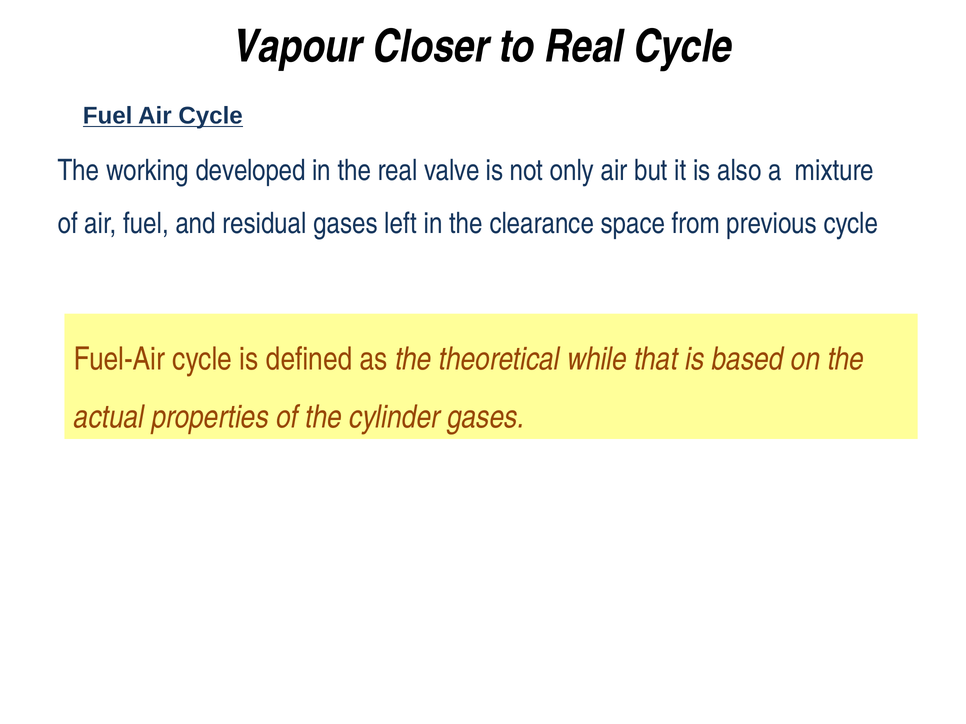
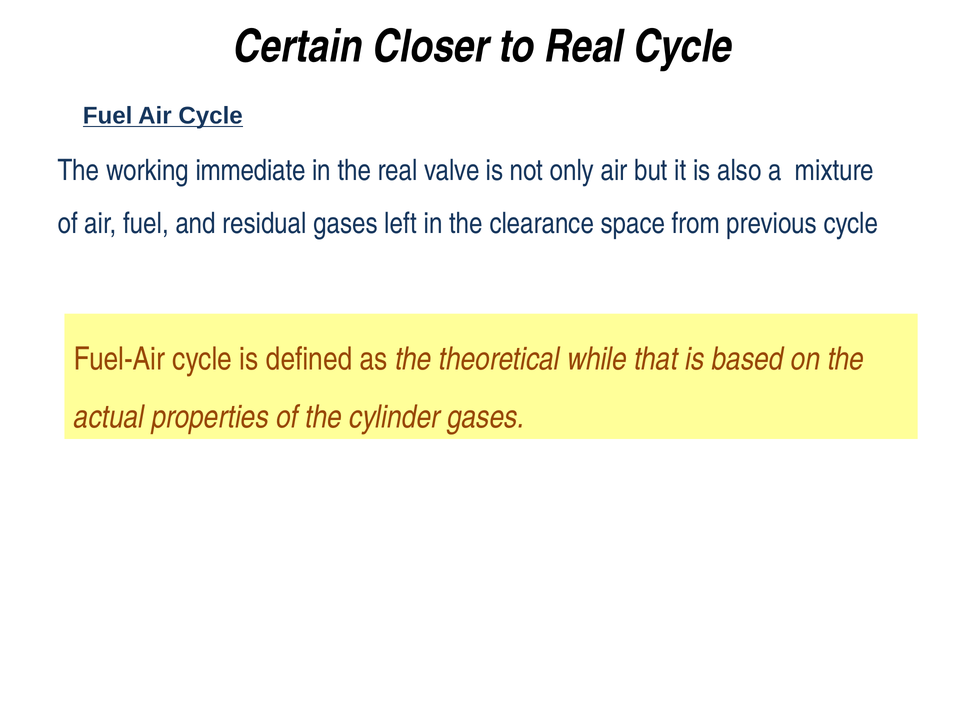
Vapour: Vapour -> Certain (298, 47)
developed: developed -> immediate (251, 171)
